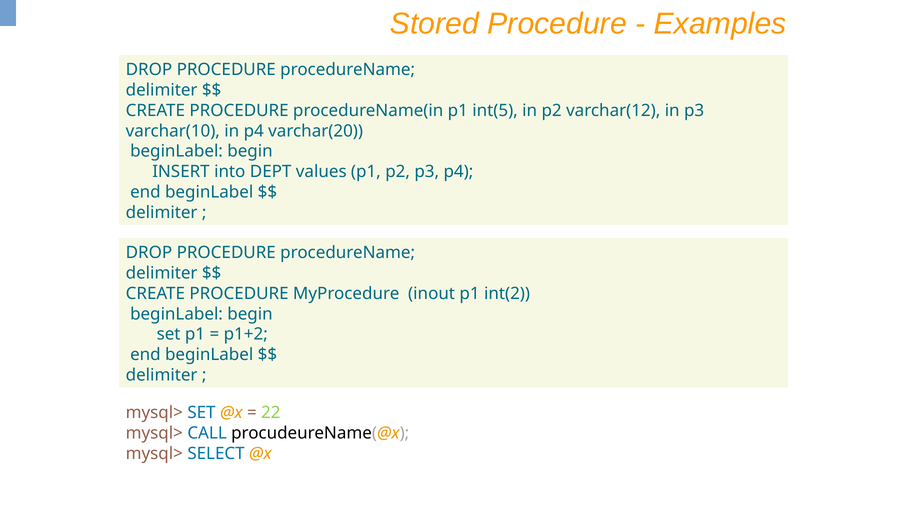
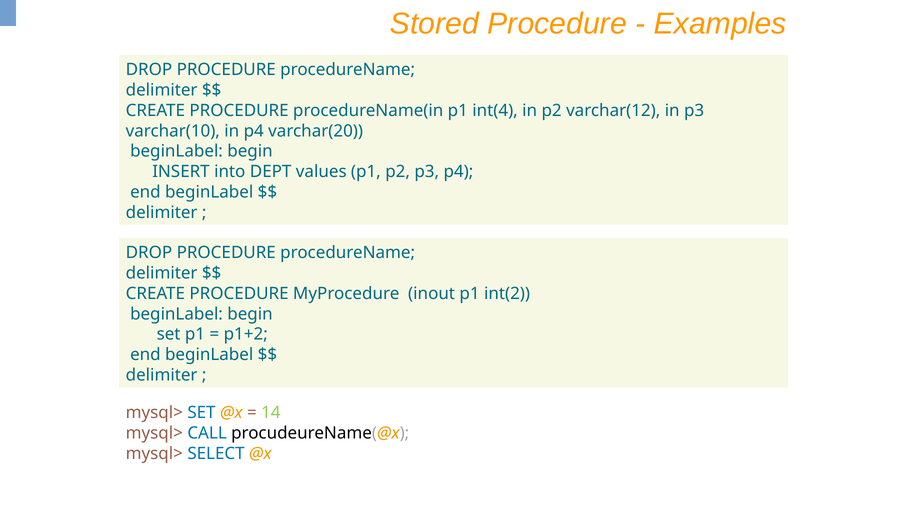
int(5: int(5 -> int(4 (495, 111)
22: 22 -> 14 (271, 413)
